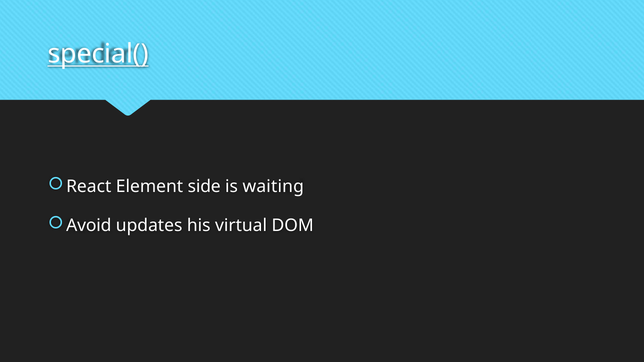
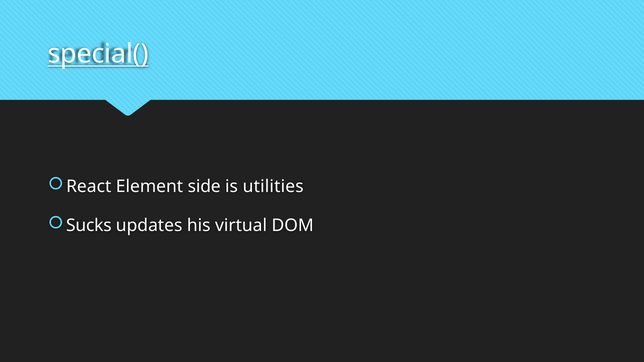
waiting: waiting -> utilities (273, 187)
Avoid: Avoid -> Sucks (89, 226)
